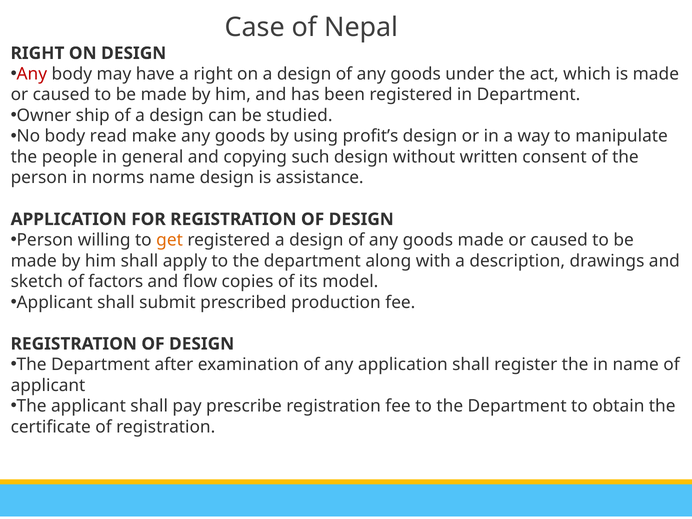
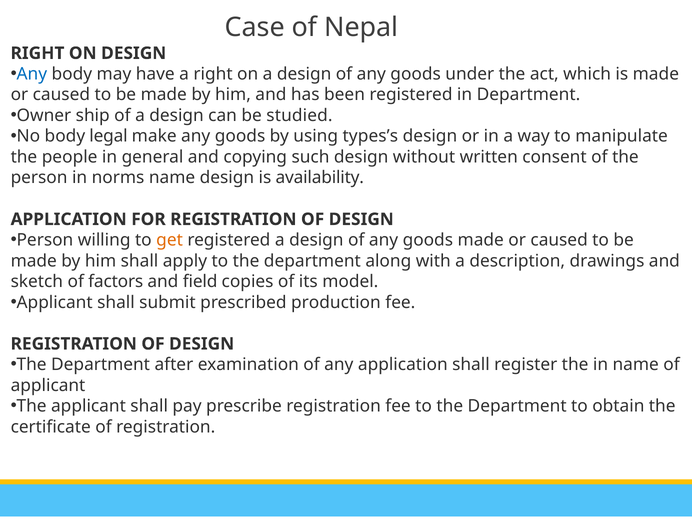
Any colour: red -> blue (32, 74)
read: read -> legal (109, 136)
profit’s: profit’s -> types’s (370, 136)
assistance: assistance -> availability (320, 178)
flow: flow -> field (200, 282)
